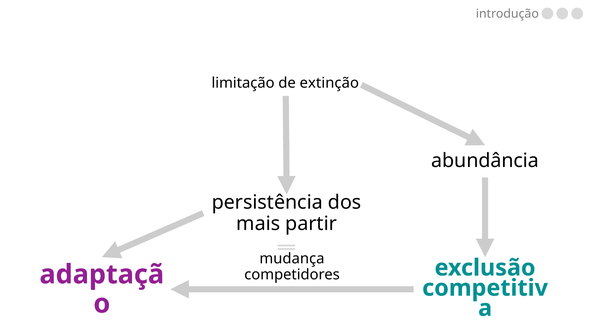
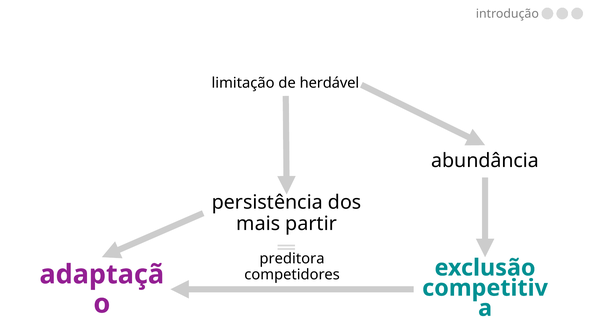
extinção: extinção -> herdável (329, 83)
mudança: mudança -> preditora (292, 258)
